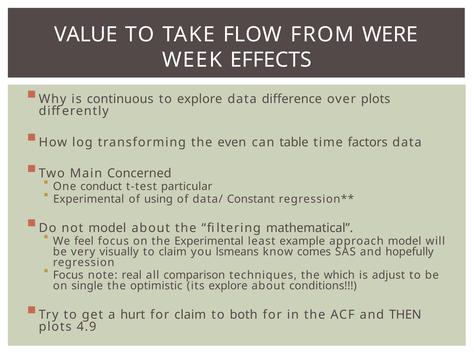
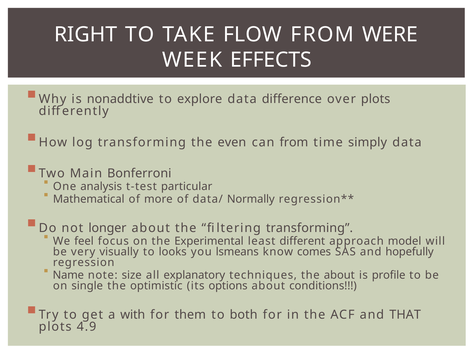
VALUE: VALUE -> RIGHT (86, 35)
continuous: continuous -> nonaddtive (120, 99)
can table: table -> from (294, 143)
factors: factors -> simply (368, 143)
Concerned: Concerned -> Bonferroni (139, 174)
conduct: conduct -> analysis (101, 187)
Experimental: Experimental -> Mathematical (89, 199)
using: using -> more (158, 199)
Constant: Constant -> Normally (251, 199)
not model: model -> longer (107, 228)
filtering mathematical: mathematical -> transforming (309, 228)
example: example -> different (302, 241)
to claim: claim -> looks (173, 252)
Focus: Focus -> Name (68, 276)
real: real -> size (132, 276)
comparison: comparison -> explanatory (194, 276)
the which: which -> about (339, 276)
adjust: adjust -> profile (389, 276)
its explore: explore -> options (228, 286)
hurt: hurt -> with (133, 315)
for claim: claim -> them (190, 315)
THEN: THEN -> THAT (405, 315)
